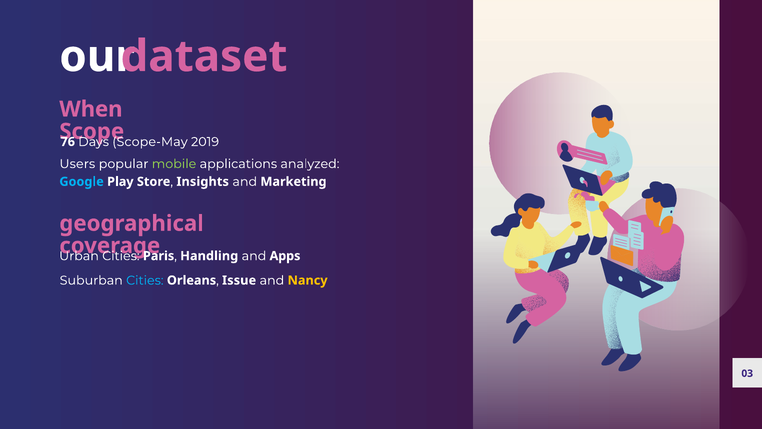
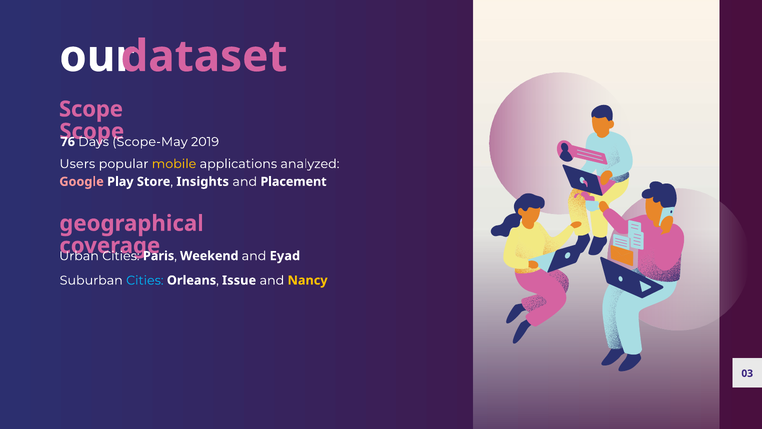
When: When -> Scope (91, 109)
mobile colour: light green -> yellow (174, 164)
Google colour: light blue -> pink (82, 182)
Marketing: Marketing -> Placement (294, 182)
Handling: Handling -> Weekend (209, 256)
Apps: Apps -> Eyad (285, 256)
